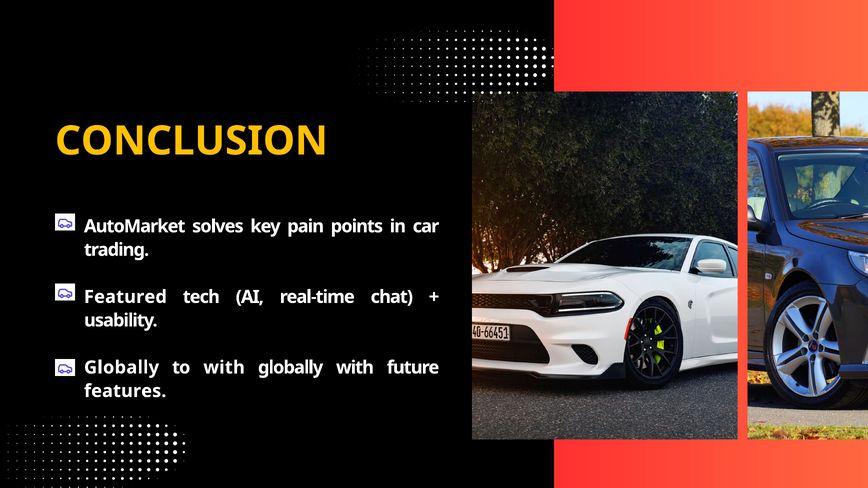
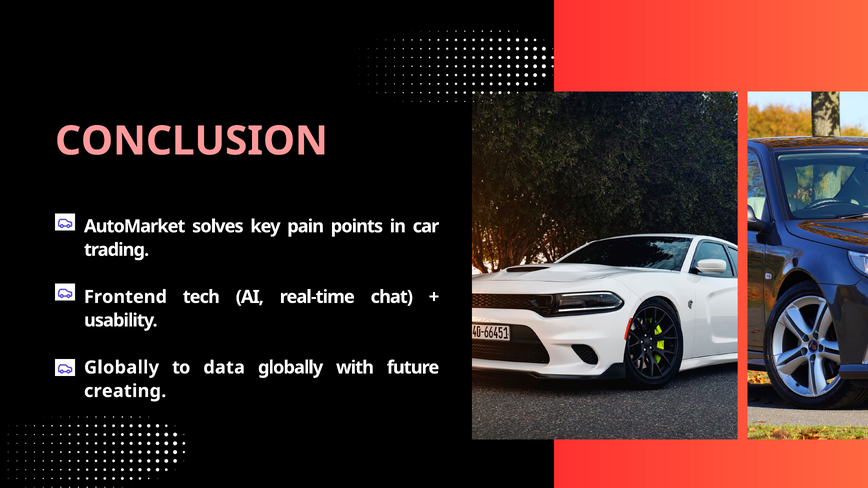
CONCLUSION colour: yellow -> pink (192, 141)
Featured: Featured -> Frontend (126, 297)
to with: with -> data (224, 368)
features: features -> creating (125, 391)
